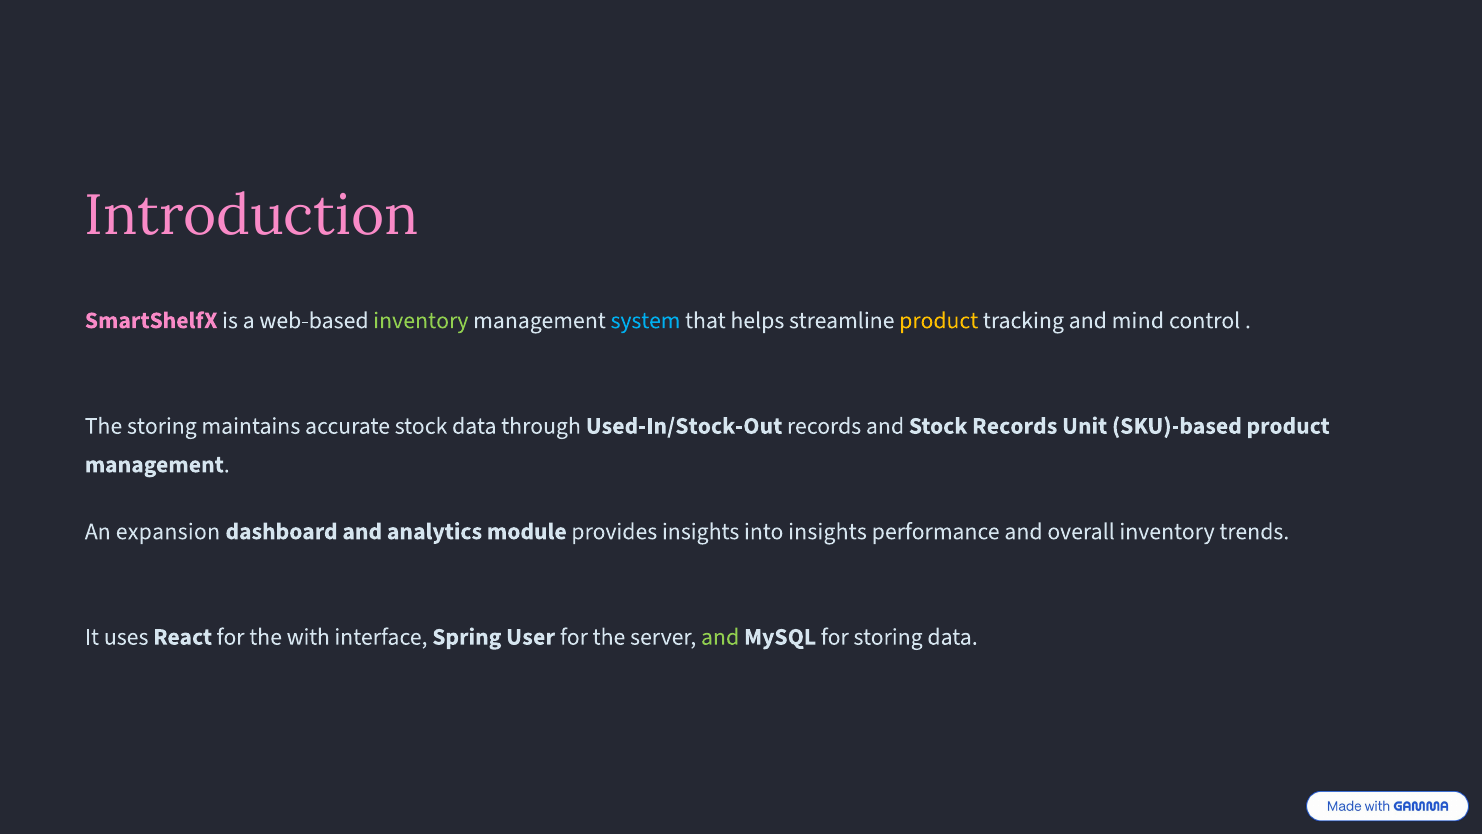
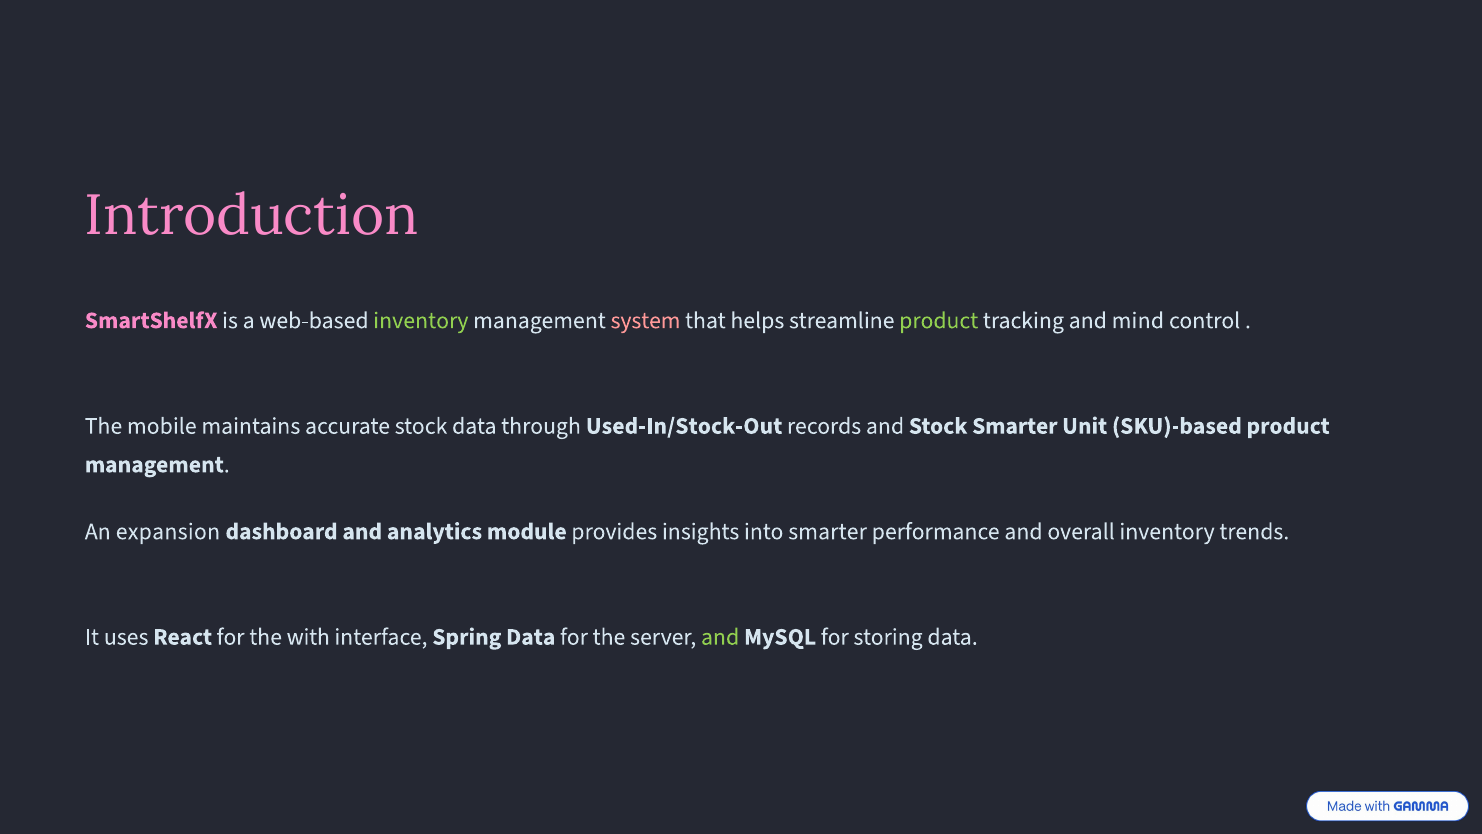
system colour: light blue -> pink (646, 320)
product colour: yellow -> light green (939, 320)
The storing: storing -> mobile (162, 426)
Stock Records: Records -> Smarter (1015, 426)
into insights: insights -> smarter (828, 531)
Spring User: User -> Data (531, 637)
